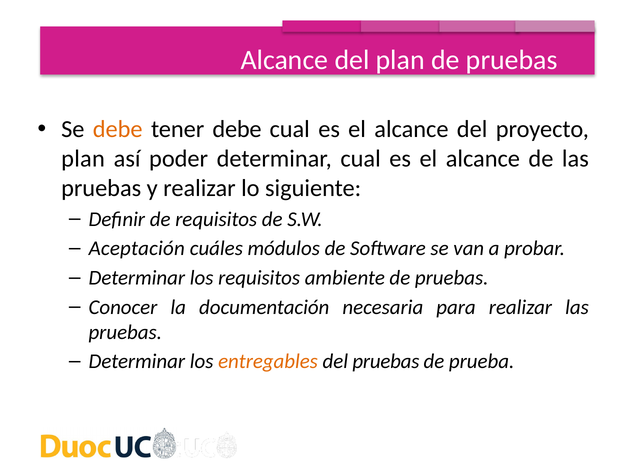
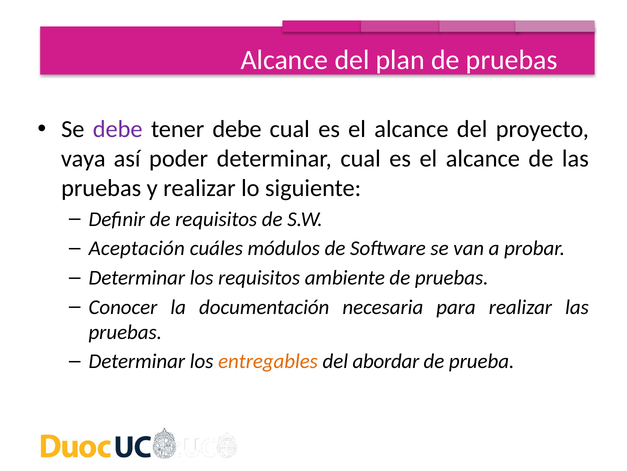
debe colour: orange -> purple (118, 129)
plan: plan -> vaya (83, 158)
del pruebas: pruebas -> abordar (386, 361)
